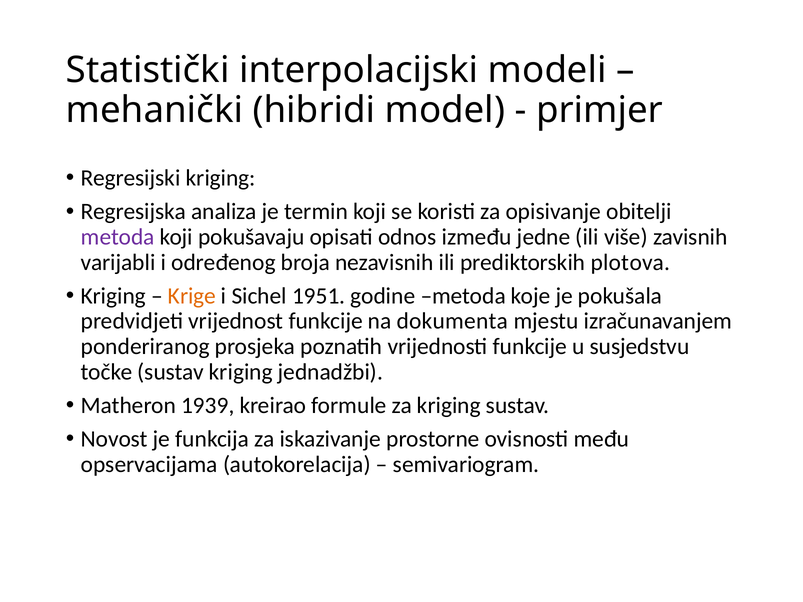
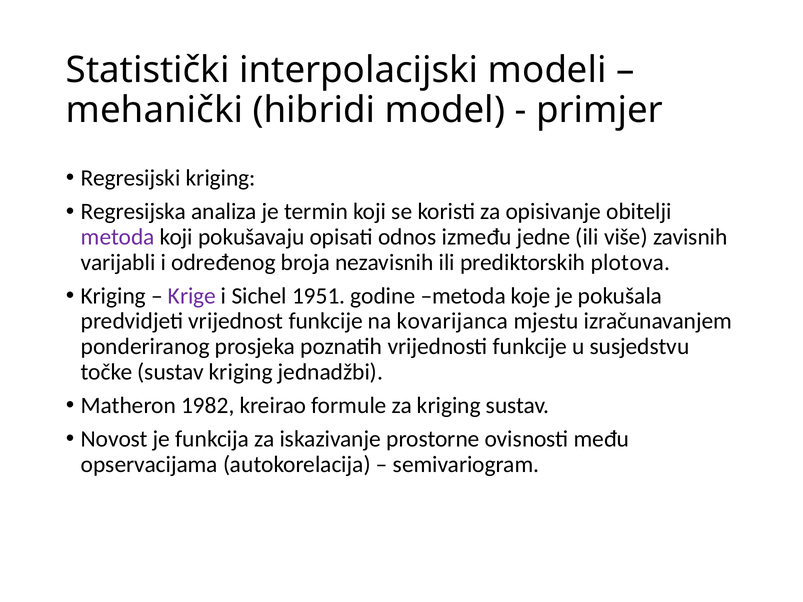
Krige colour: orange -> purple (192, 296)
dokumenta: dokumenta -> kovarijanca (452, 321)
1939: 1939 -> 1982 (208, 406)
